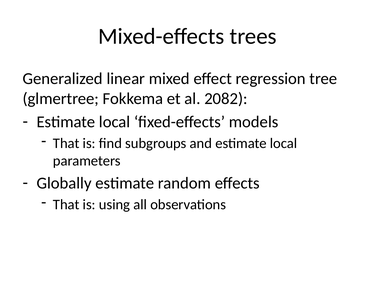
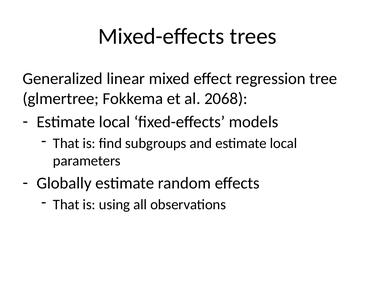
2082: 2082 -> 2068 (226, 99)
